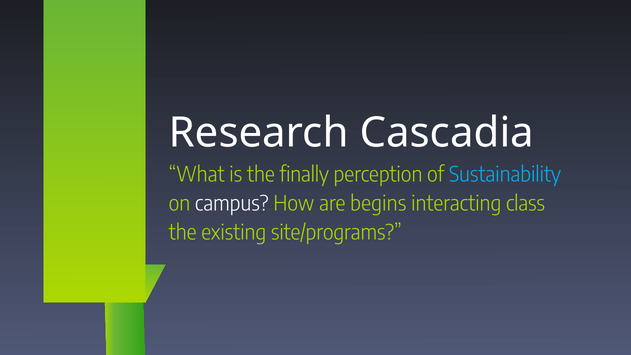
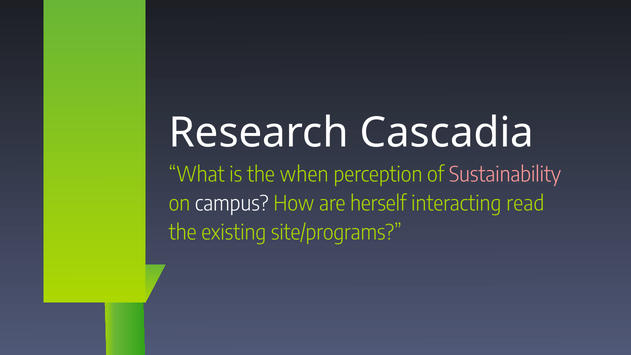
finally: finally -> when (304, 175)
Sustainability colour: light blue -> pink (505, 175)
begins: begins -> herself (378, 204)
class: class -> read (525, 204)
